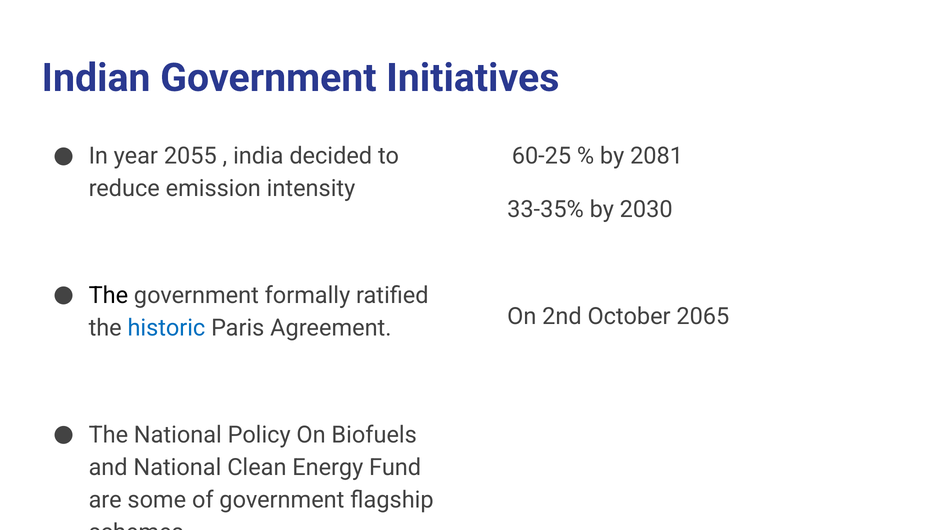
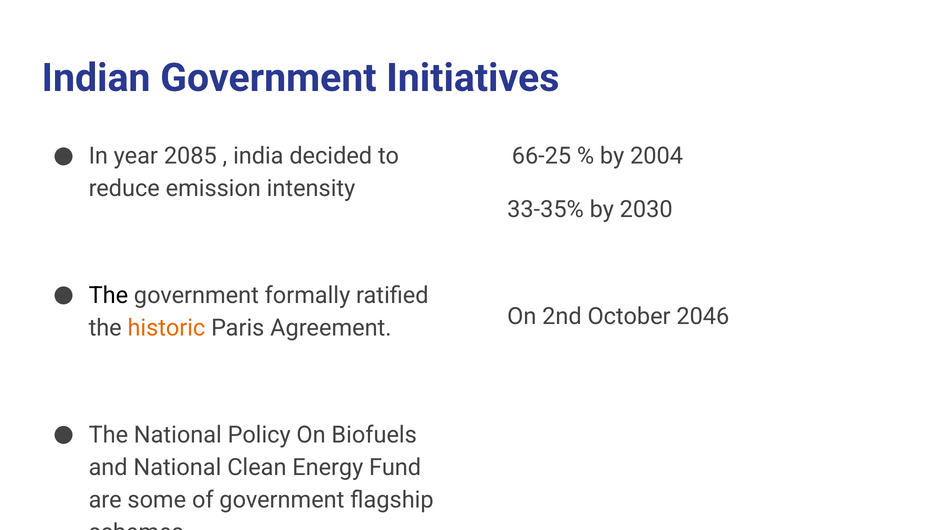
2055: 2055 -> 2085 (190, 156)
60-25: 60-25 -> 66-25 (541, 156)
2081: 2081 -> 2004 (657, 156)
2065: 2065 -> 2046 (703, 316)
historic colour: blue -> orange (166, 328)
